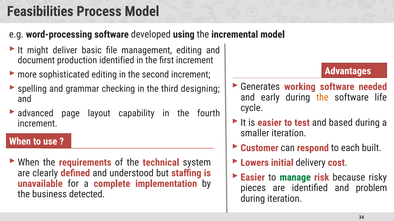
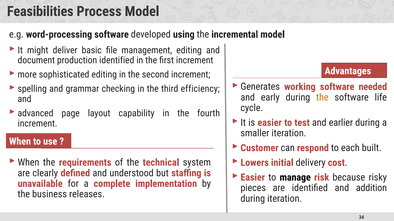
designing: designing -> efficiency (200, 89)
based: based -> earlier (341, 123)
manage colour: green -> black (295, 178)
problem: problem -> addition (371, 188)
detected: detected -> releases (87, 195)
